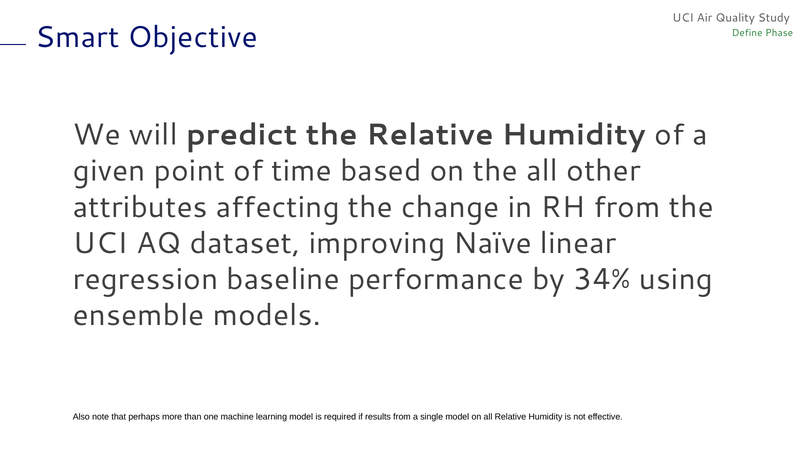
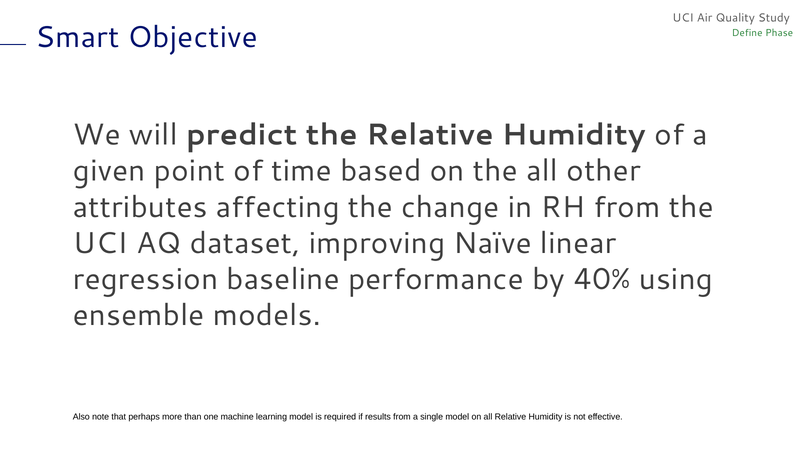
34%: 34% -> 40% (602, 279)
